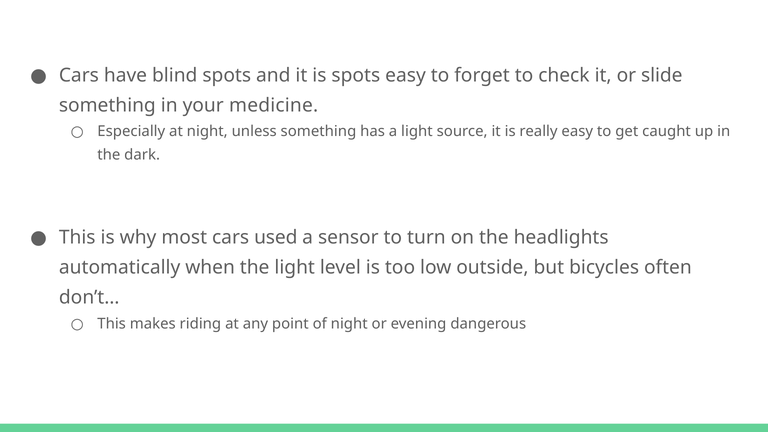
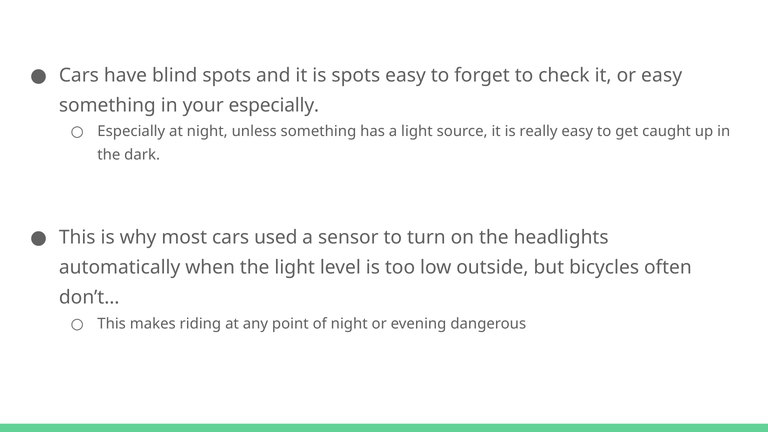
or slide: slide -> easy (662, 75)
your medicine: medicine -> especially (274, 105)
